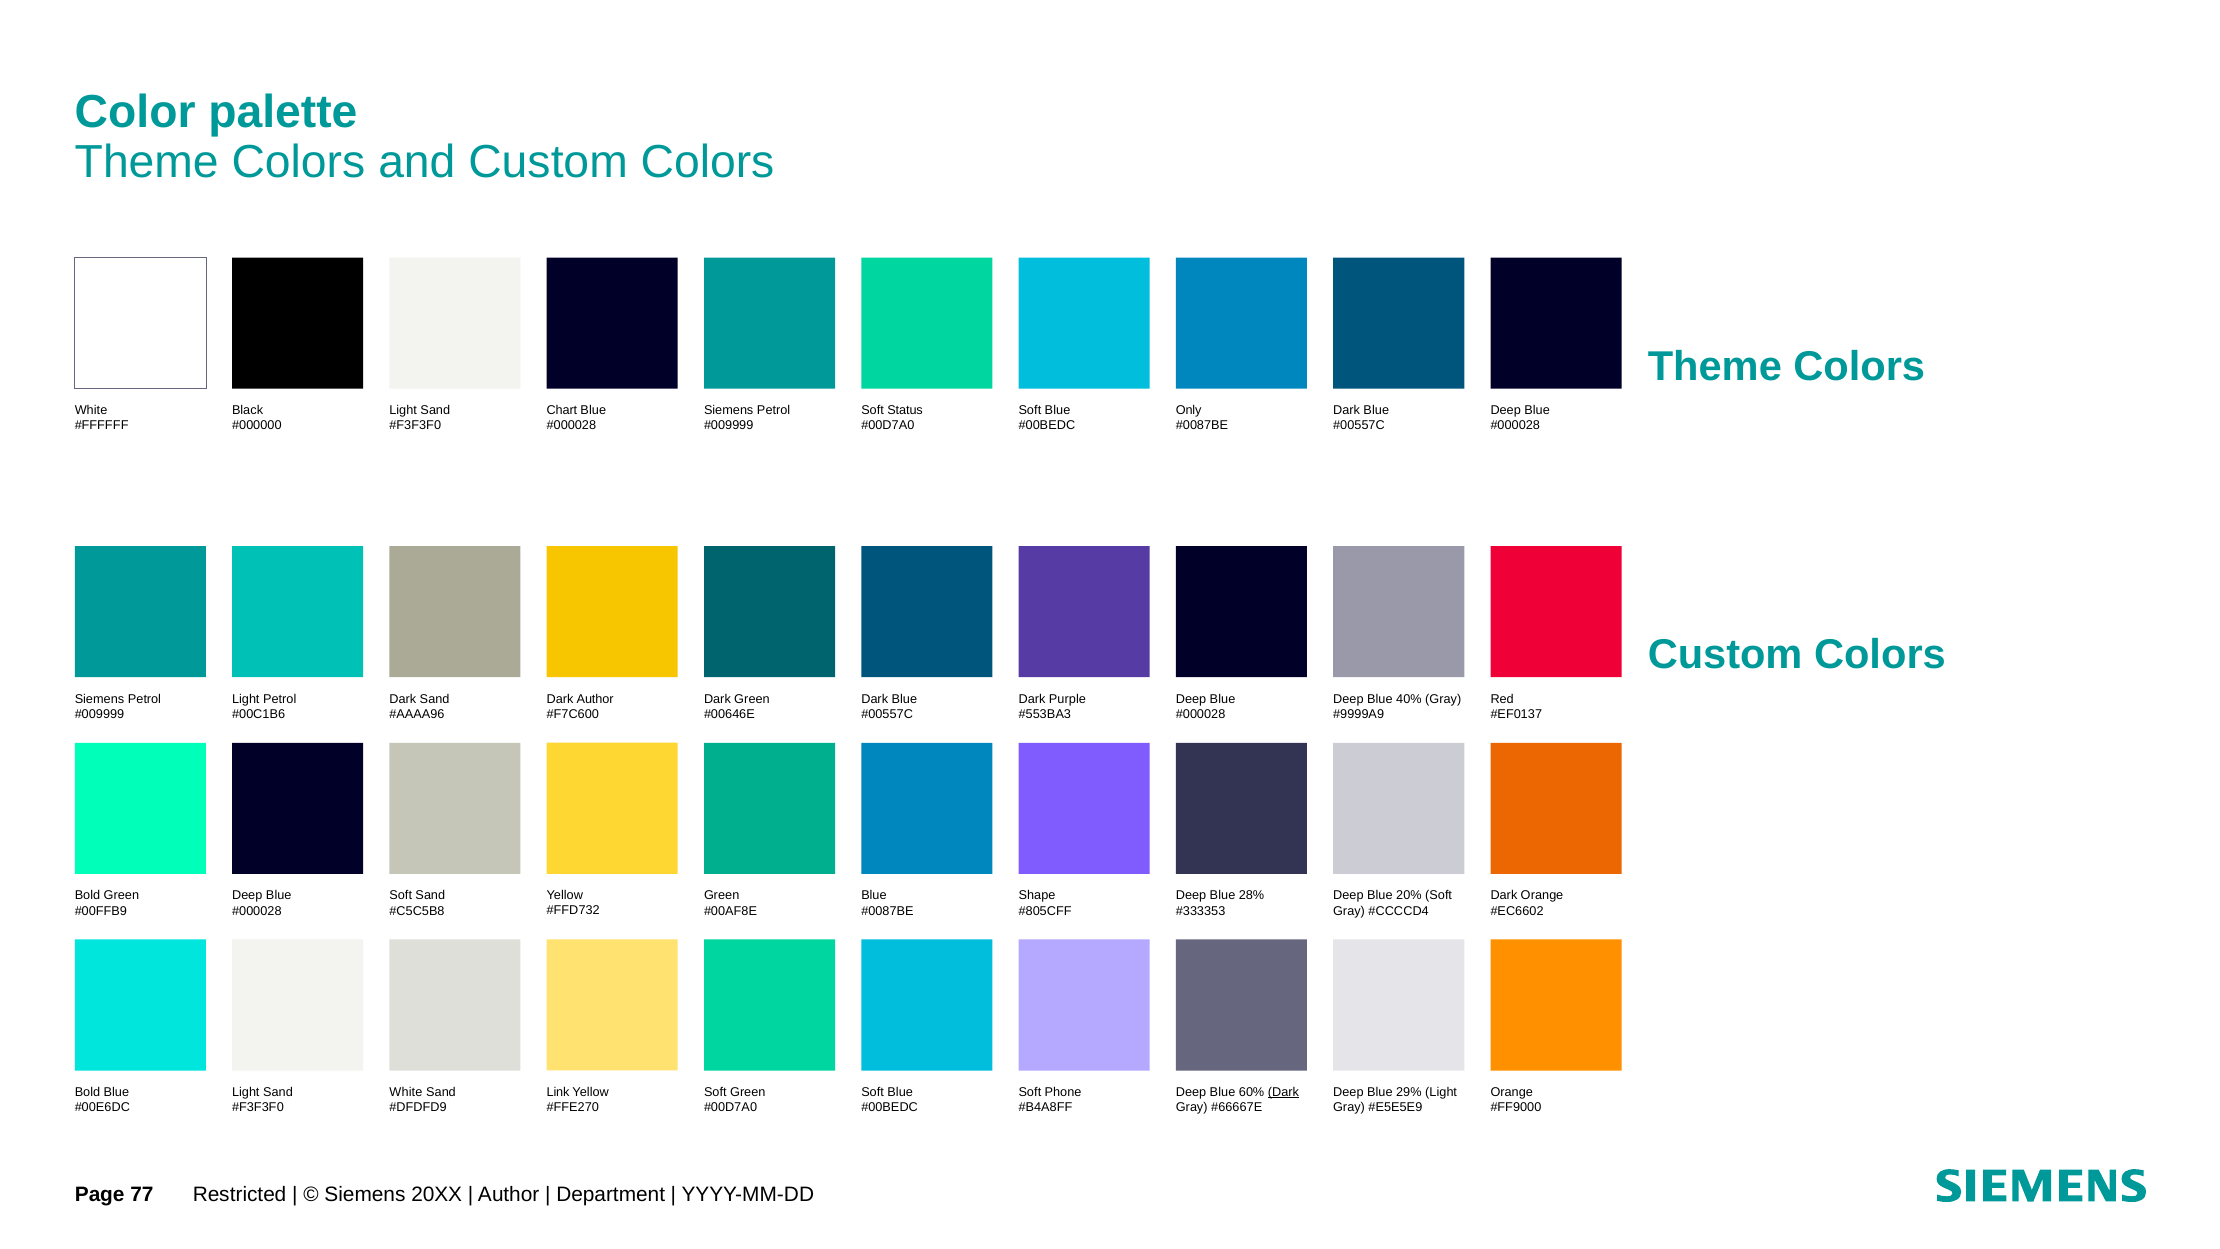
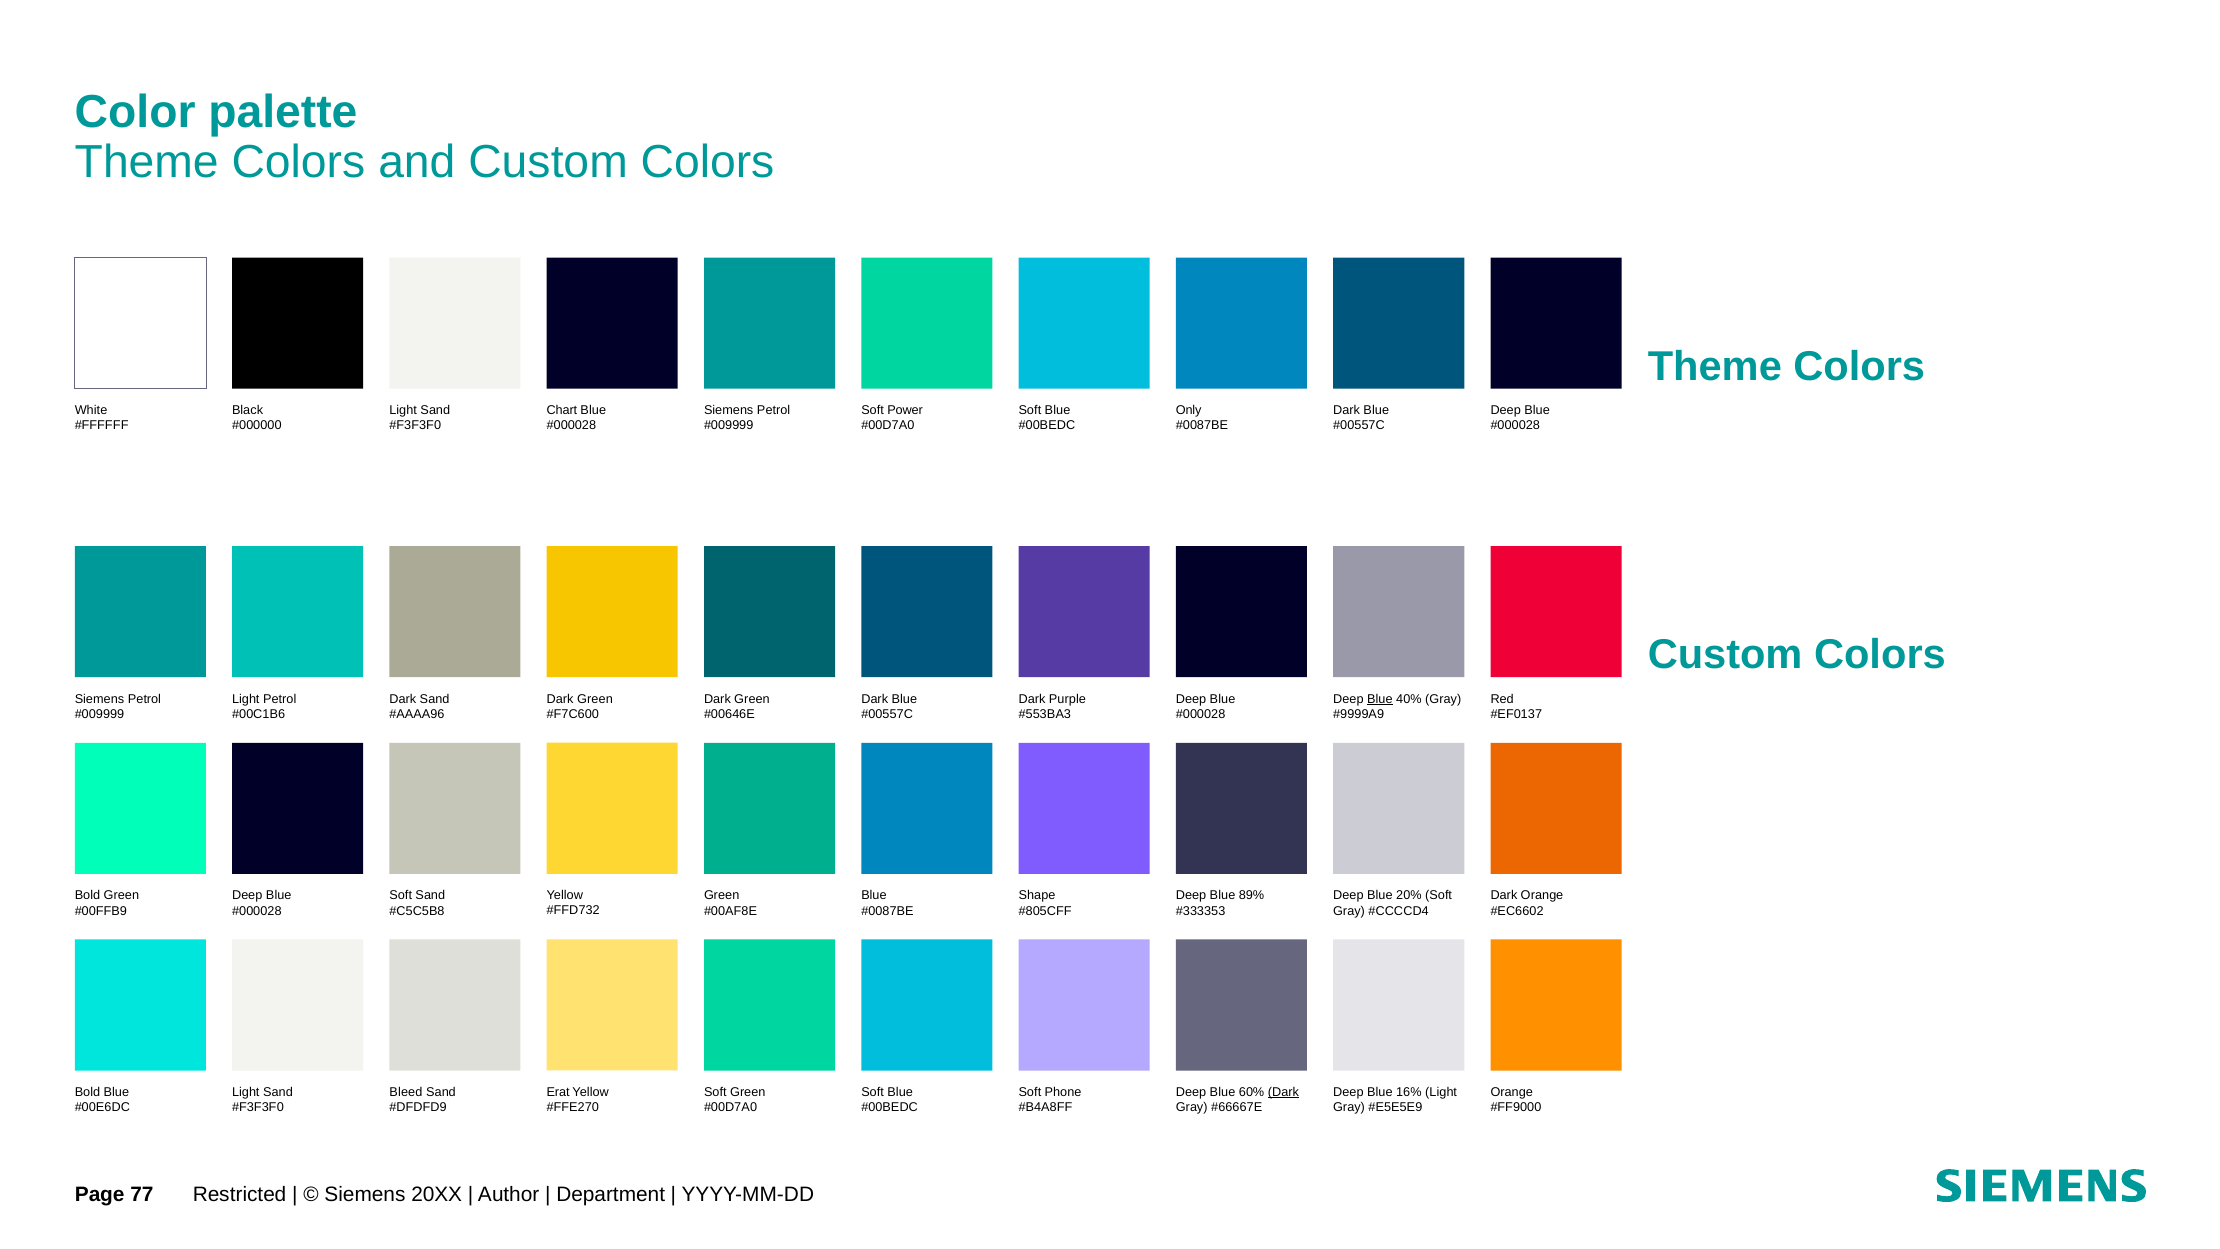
Status: Status -> Power (905, 410)
Author: Author -> Green (595, 699)
Blue underline: none -> present (1380, 699)
28%: 28% -> 89% (1252, 895)
White: White -> Bleed (406, 1092)
Link: Link -> Erat (558, 1092)
29%: 29% -> 16% (1409, 1092)
